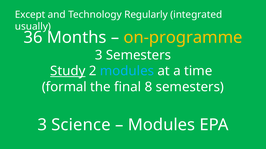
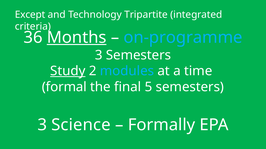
Regularly: Regularly -> Tripartite (146, 15)
usually: usually -> criteria (33, 27)
Months underline: none -> present (77, 38)
on-programme colour: yellow -> light blue (183, 38)
8: 8 -> 5 (148, 87)
Modules: Modules -> Formally (162, 125)
